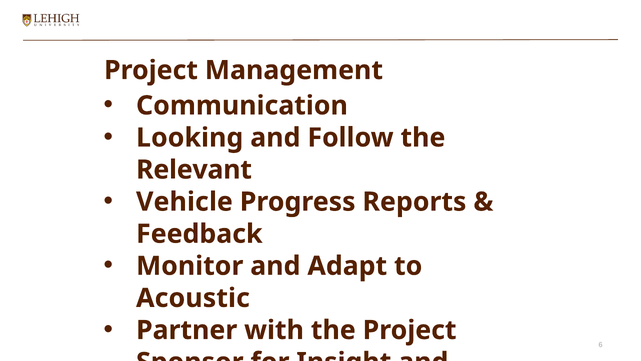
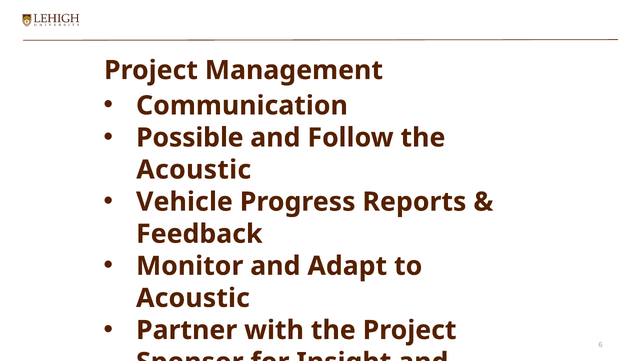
Looking: Looking -> Possible (190, 138)
Relevant: Relevant -> Acoustic (194, 170)
